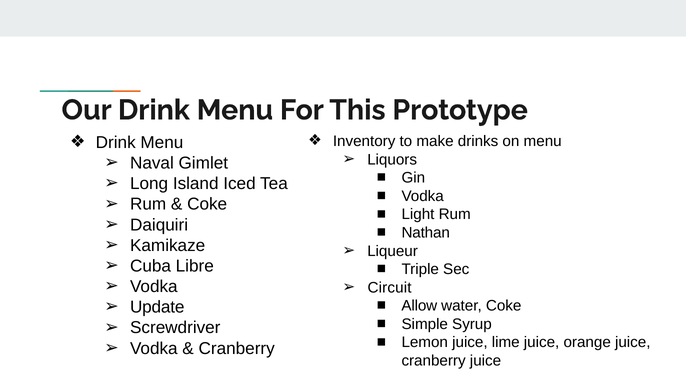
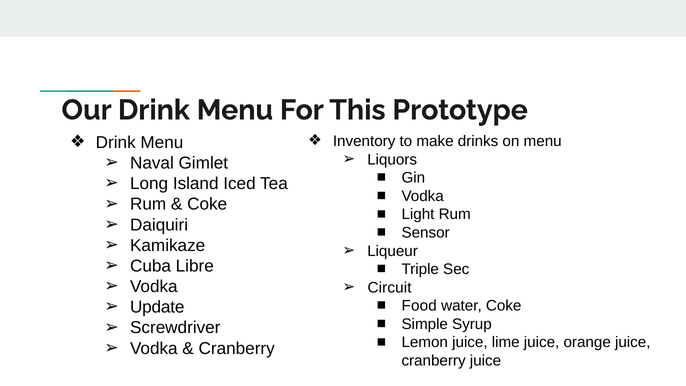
Nathan: Nathan -> Sensor (426, 233)
Allow: Allow -> Food (419, 306)
